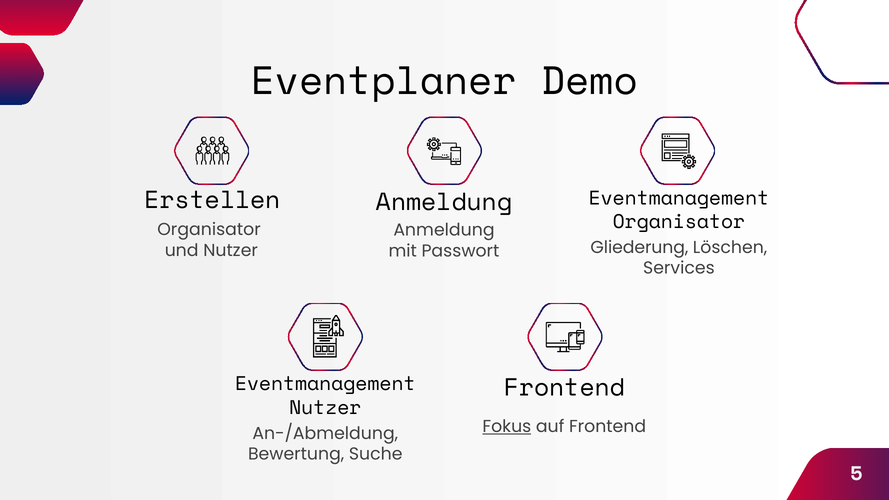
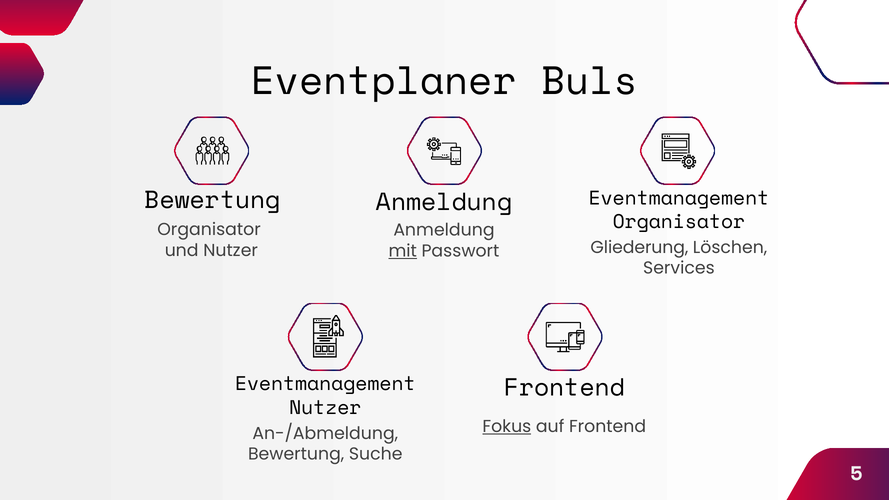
Demo: Demo -> Buls (589, 81)
Erstellen: Erstellen -> Bewertung (213, 200)
mit underline: none -> present (403, 251)
